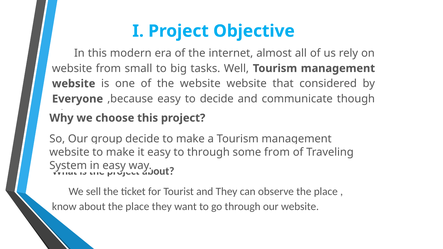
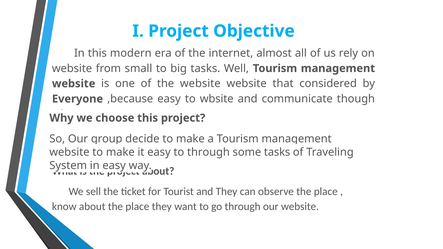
to decide: decide -> wbsite (217, 99)
some from: from -> tasks (277, 152)
